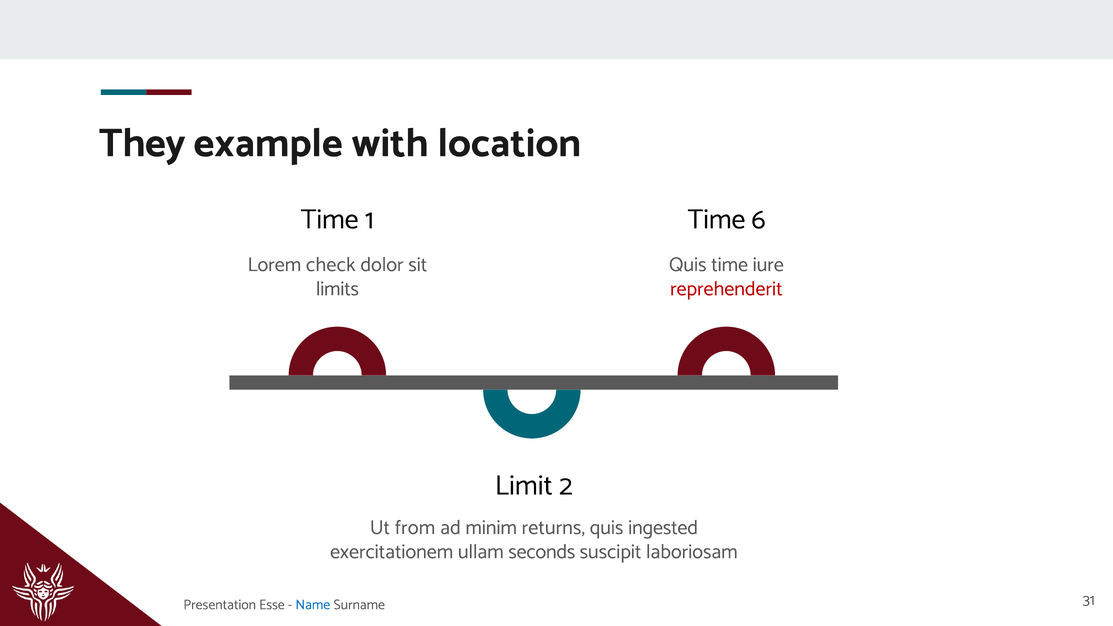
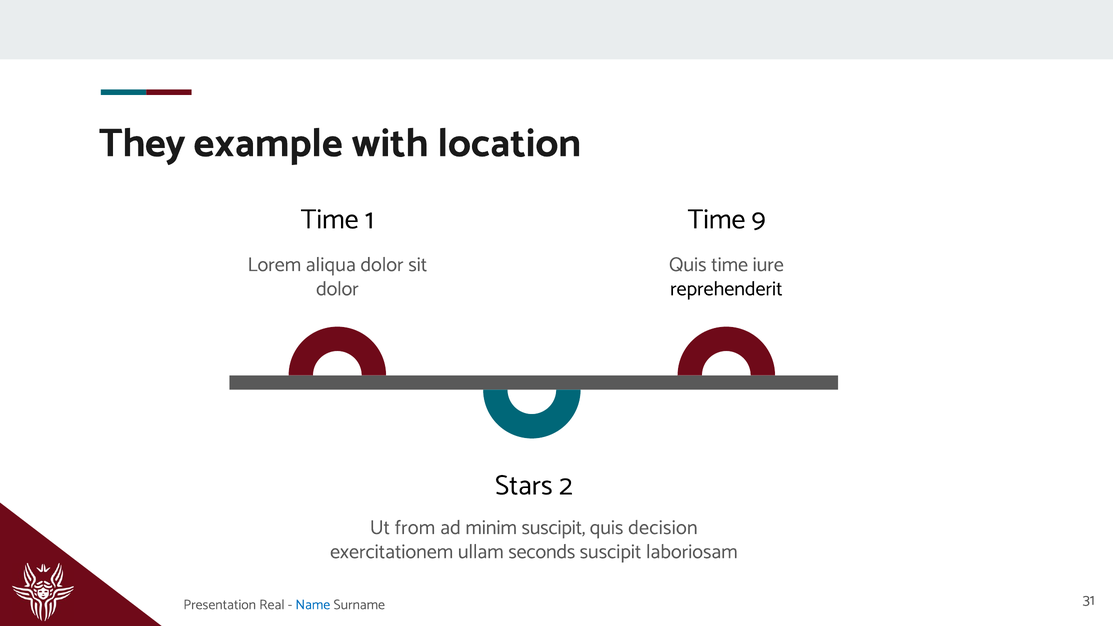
6: 6 -> 9 (759, 219)
check: check -> aliqua (331, 265)
limits: limits -> dolor (337, 289)
reprehenderit colour: red -> black (726, 289)
Limit: Limit -> Stars (524, 485)
minim returns: returns -> suscipit (553, 527)
ingested: ingested -> decision (663, 527)
Esse: Esse -> Real (272, 605)
